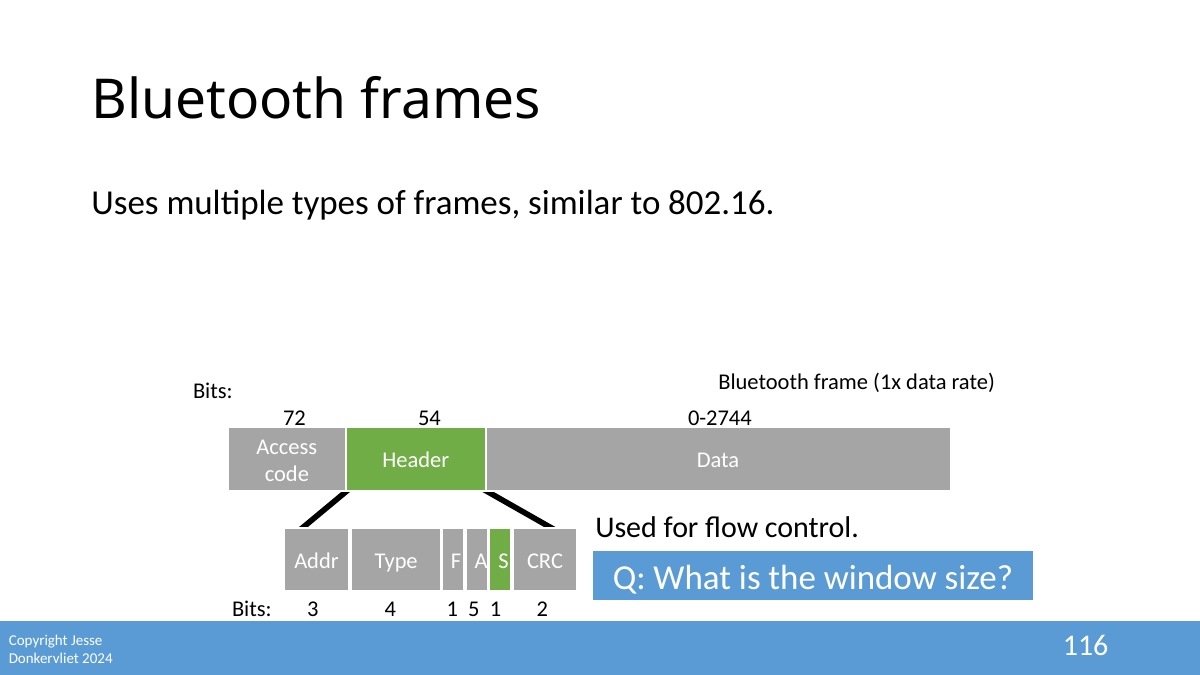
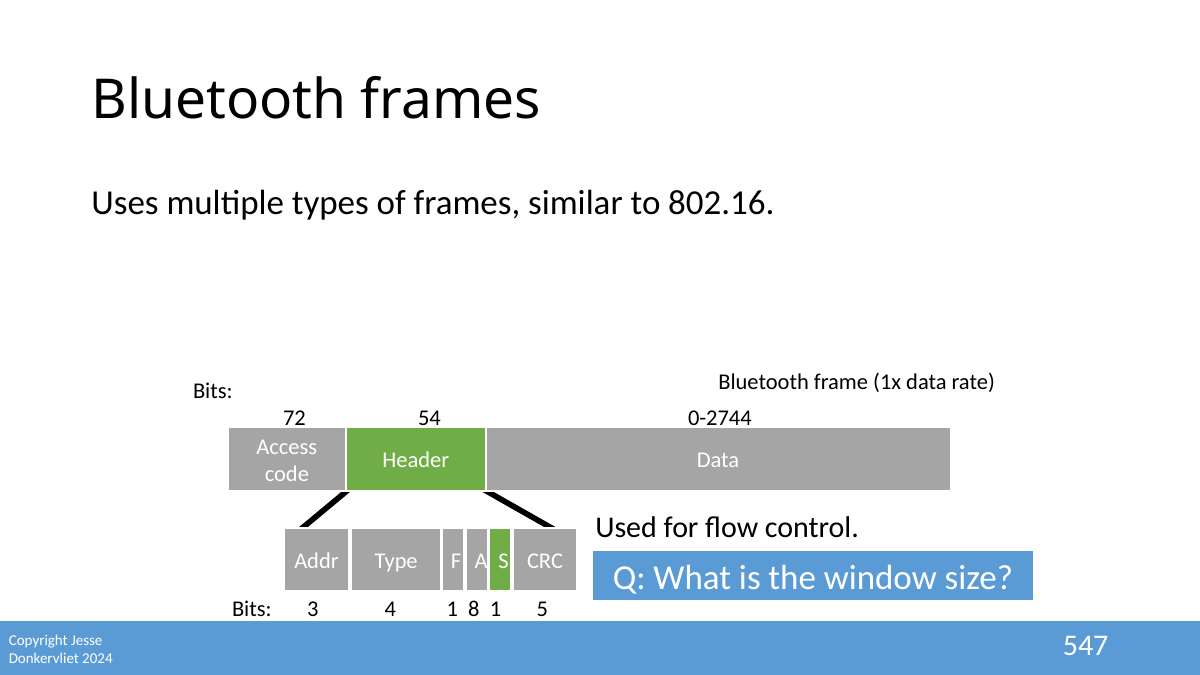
5: 5 -> 8 (474, 609)
2: 2 -> 5 (542, 609)
116: 116 -> 547 (1086, 645)
